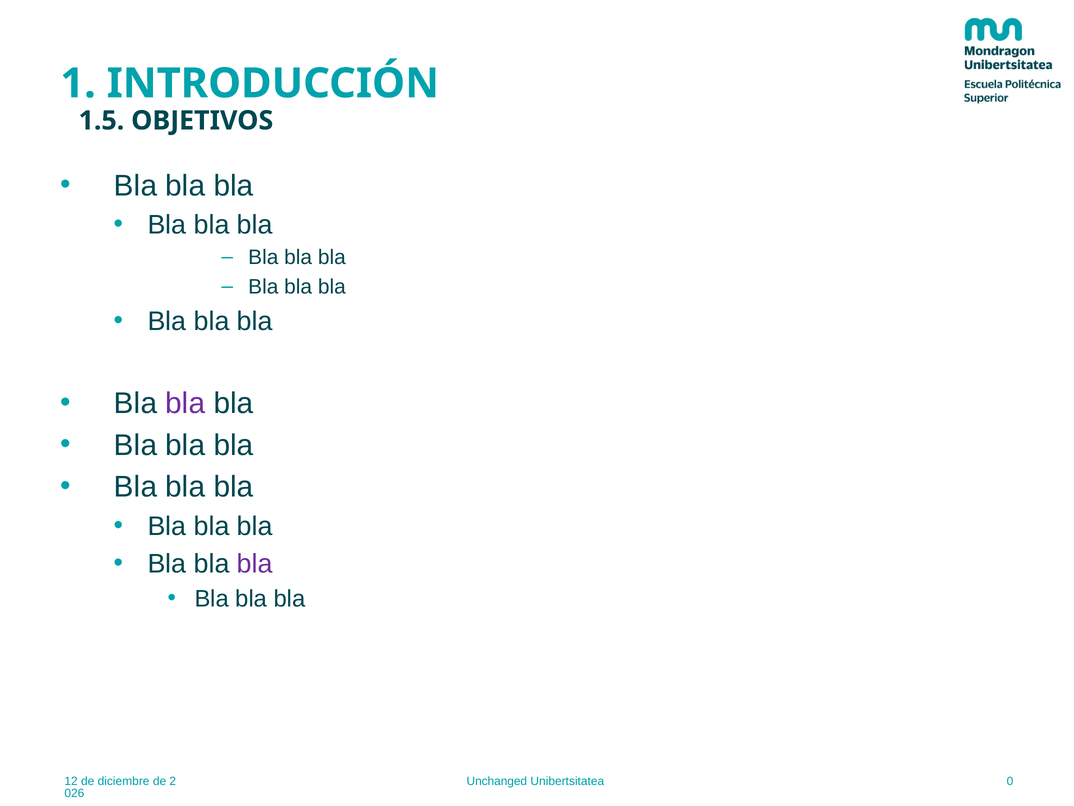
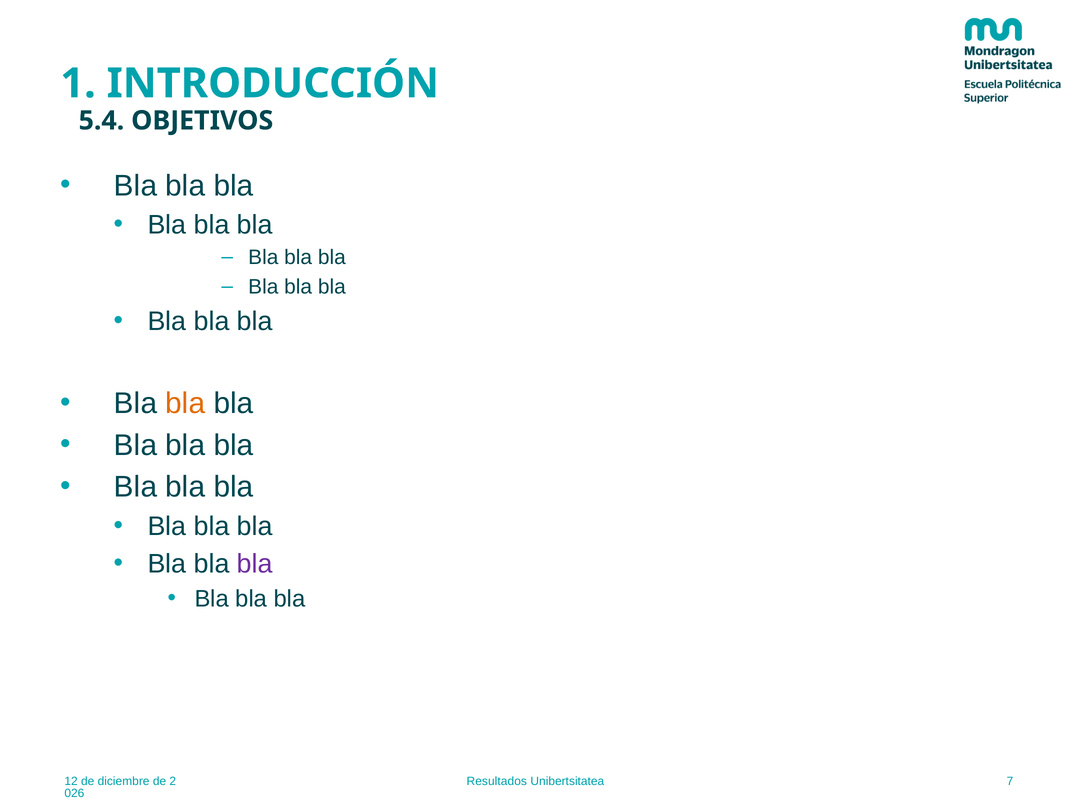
1.5: 1.5 -> 5.4 (101, 121)
bla colour: purple -> orange (185, 403)
Unchanged: Unchanged -> Resultados (497, 781)
0: 0 -> 7 (1010, 781)
